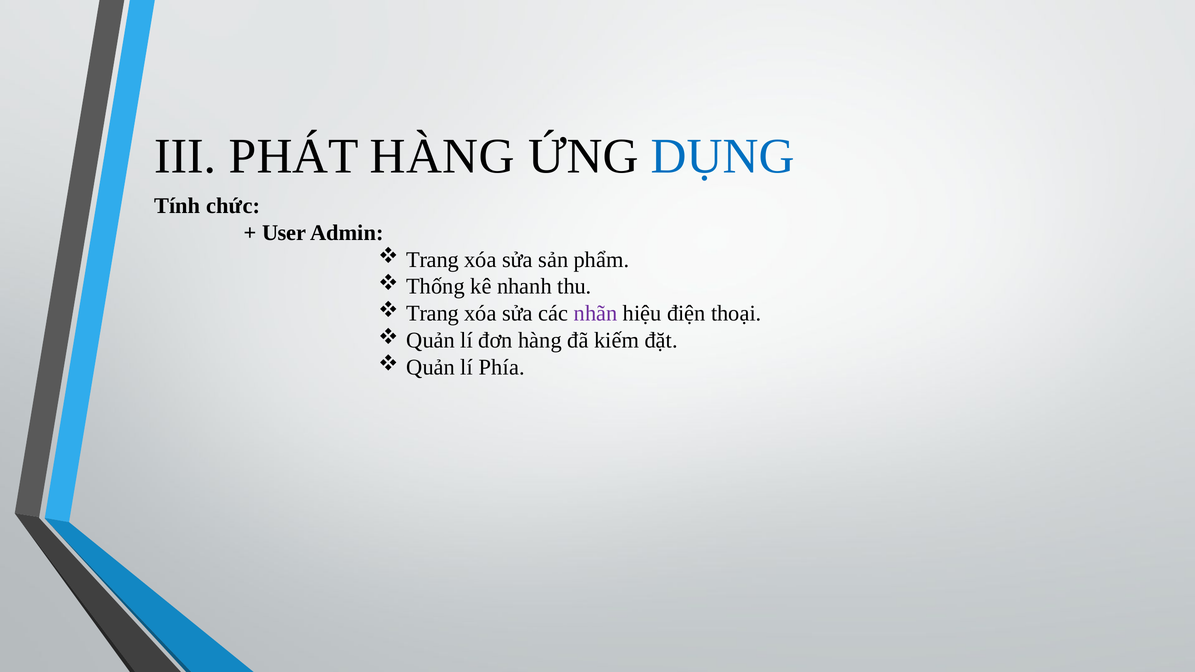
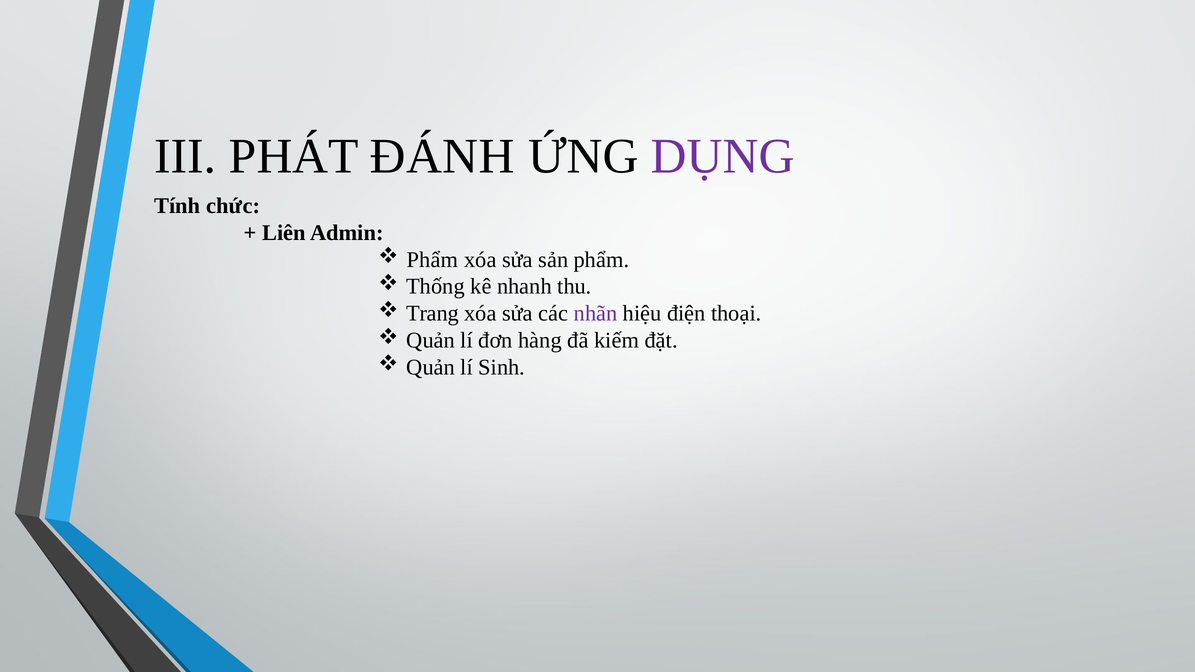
PHÁT HÀNG: HÀNG -> ĐÁNH (442, 157)
DỤNG colour: blue -> purple (723, 157)
User: User -> Liên (284, 233)
Trang: Trang -> Phẩm (432, 260)
Phía: Phía -> Sinh (502, 367)
